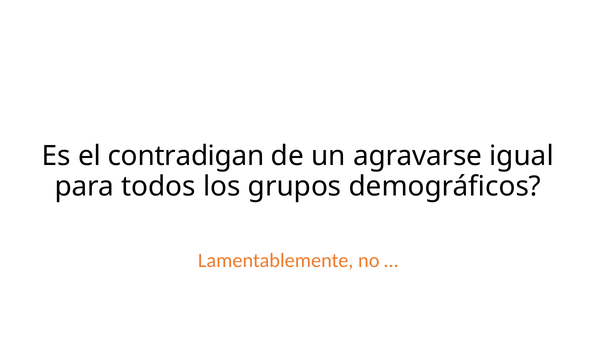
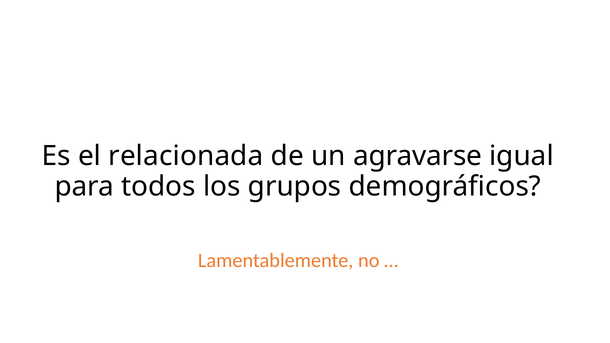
contradigan: contradigan -> relacionada (186, 156)
